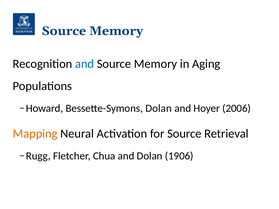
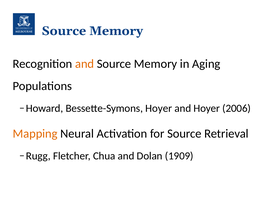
and colour: blue -> orange (85, 64)
Bessette-Symons Dolan: Dolan -> Hoyer (159, 108)
1906: 1906 -> 1909 (179, 156)
